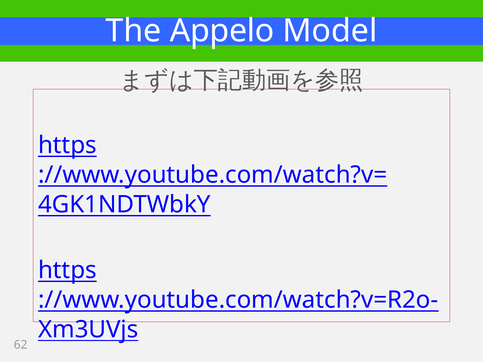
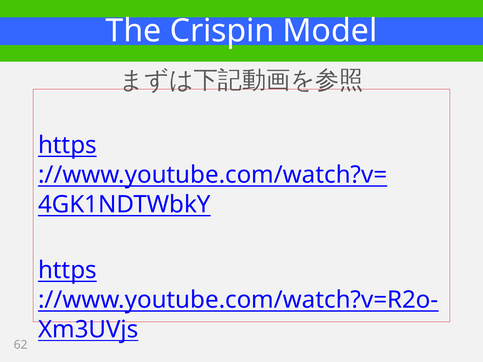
Appelo: Appelo -> Crispin (222, 31)
